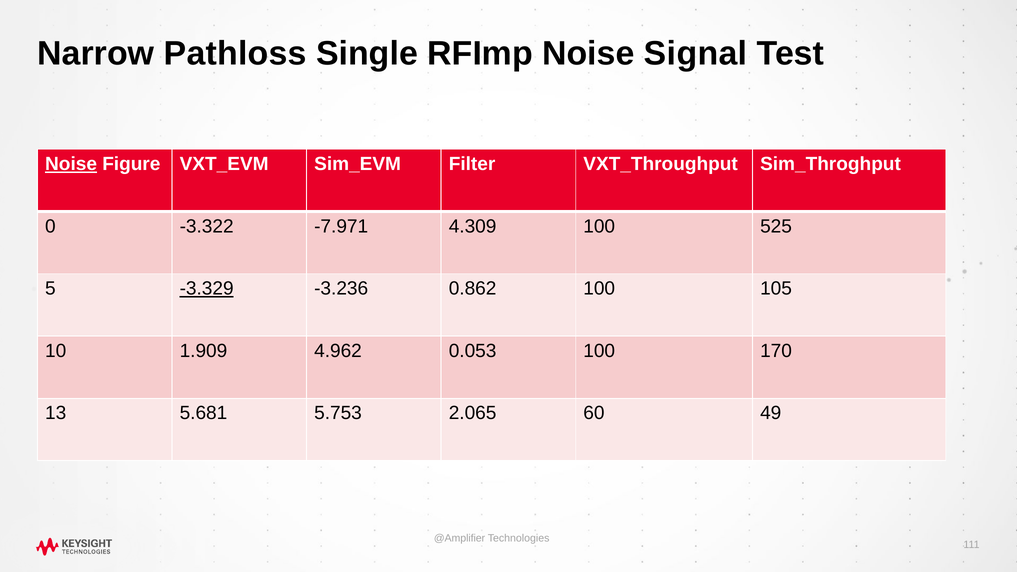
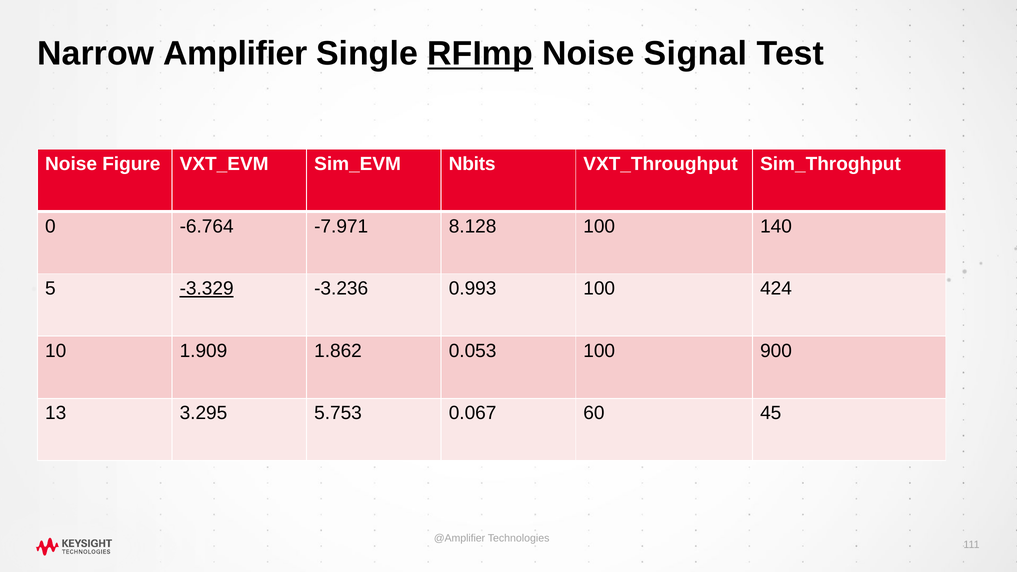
Pathloss: Pathloss -> Amplifier (235, 54)
RFImp underline: none -> present (480, 54)
Noise underline: present -> none (71, 164)
Filter: Filter -> Nbits (472, 164)
-3.322: -3.322 -> -6.764 (207, 226)
4.309: 4.309 -> 8.128 (473, 226)
525: 525 -> 140 (776, 226)
0.862: 0.862 -> 0.993 (473, 289)
105: 105 -> 424 (776, 289)
4.962: 4.962 -> 1.862 (338, 351)
170: 170 -> 900 (776, 351)
5.681: 5.681 -> 3.295 (203, 413)
2.065: 2.065 -> 0.067 (473, 413)
49: 49 -> 45 (771, 413)
